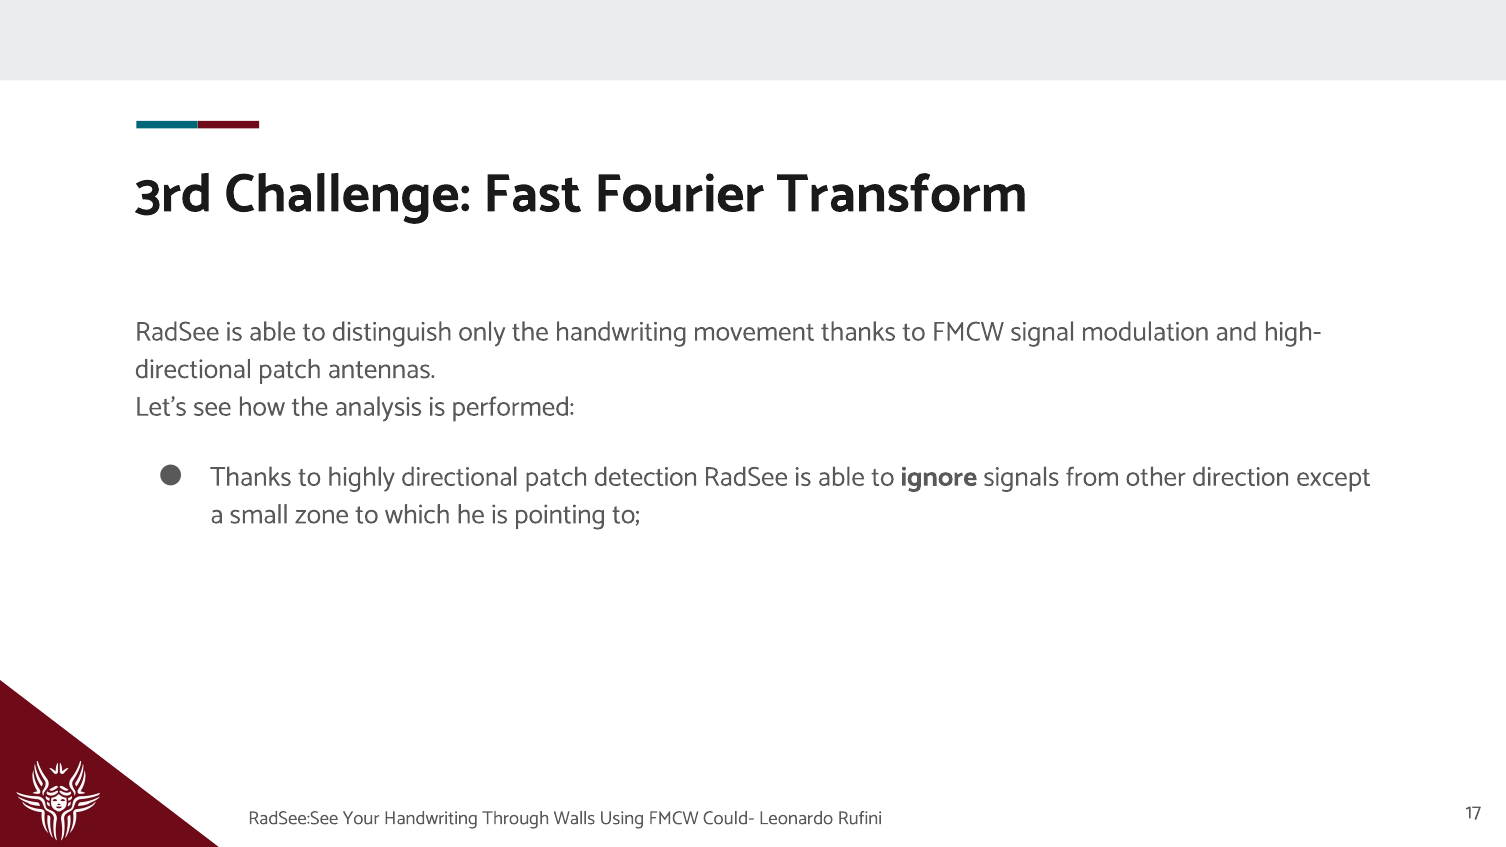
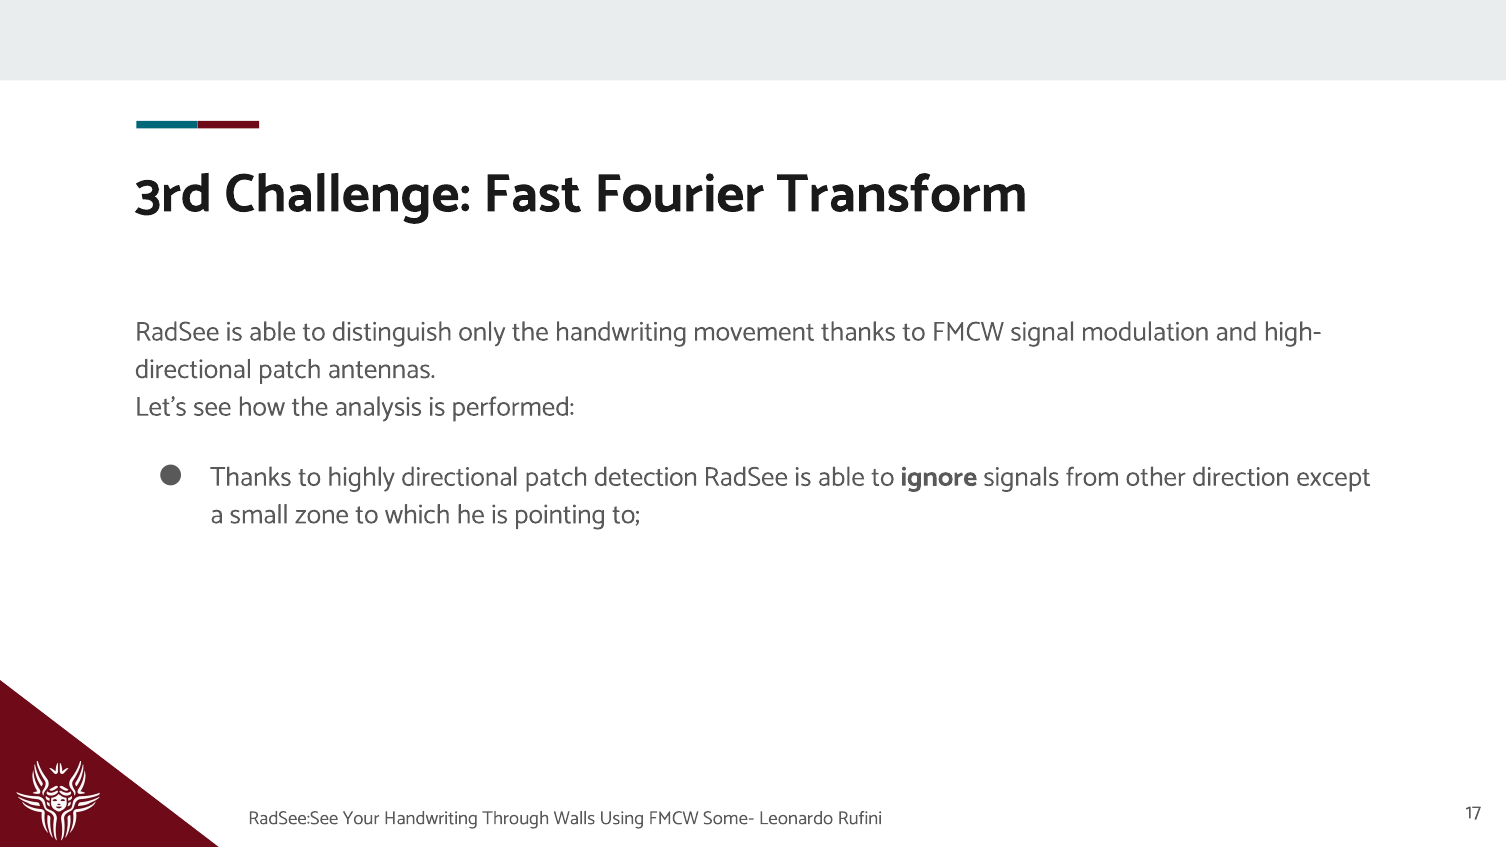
Could-: Could- -> Some- (729, 818)
